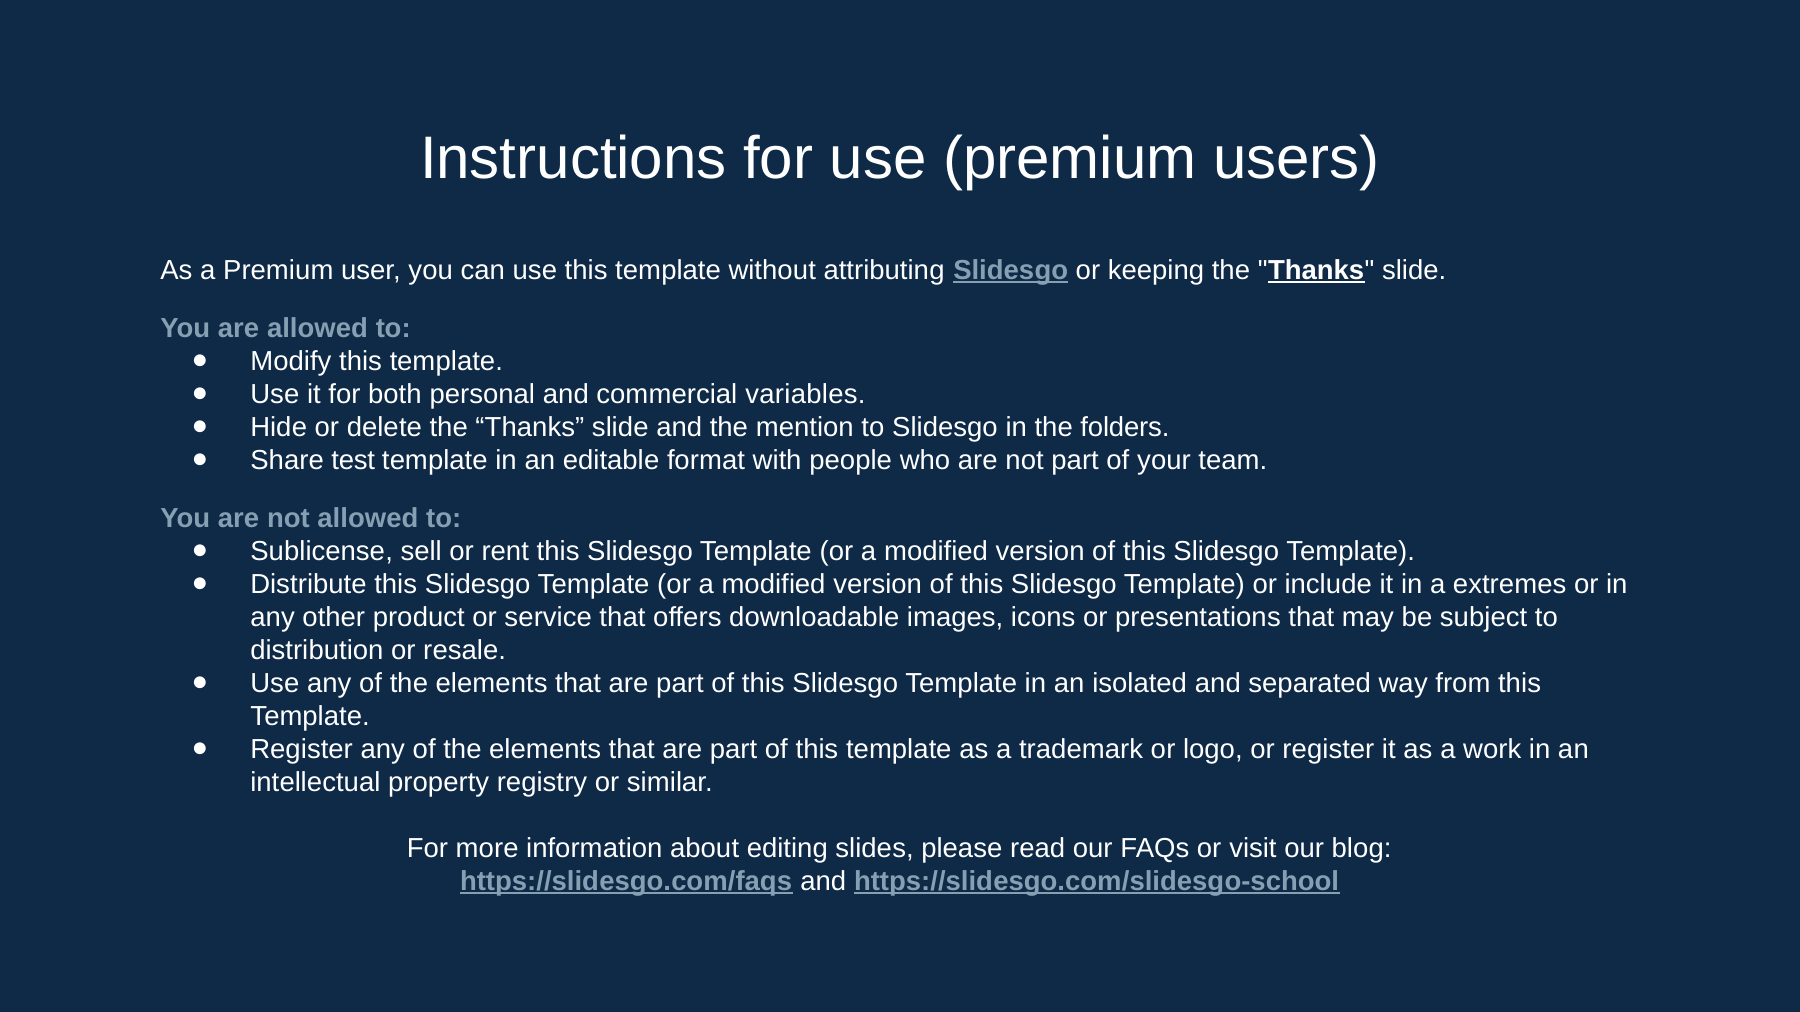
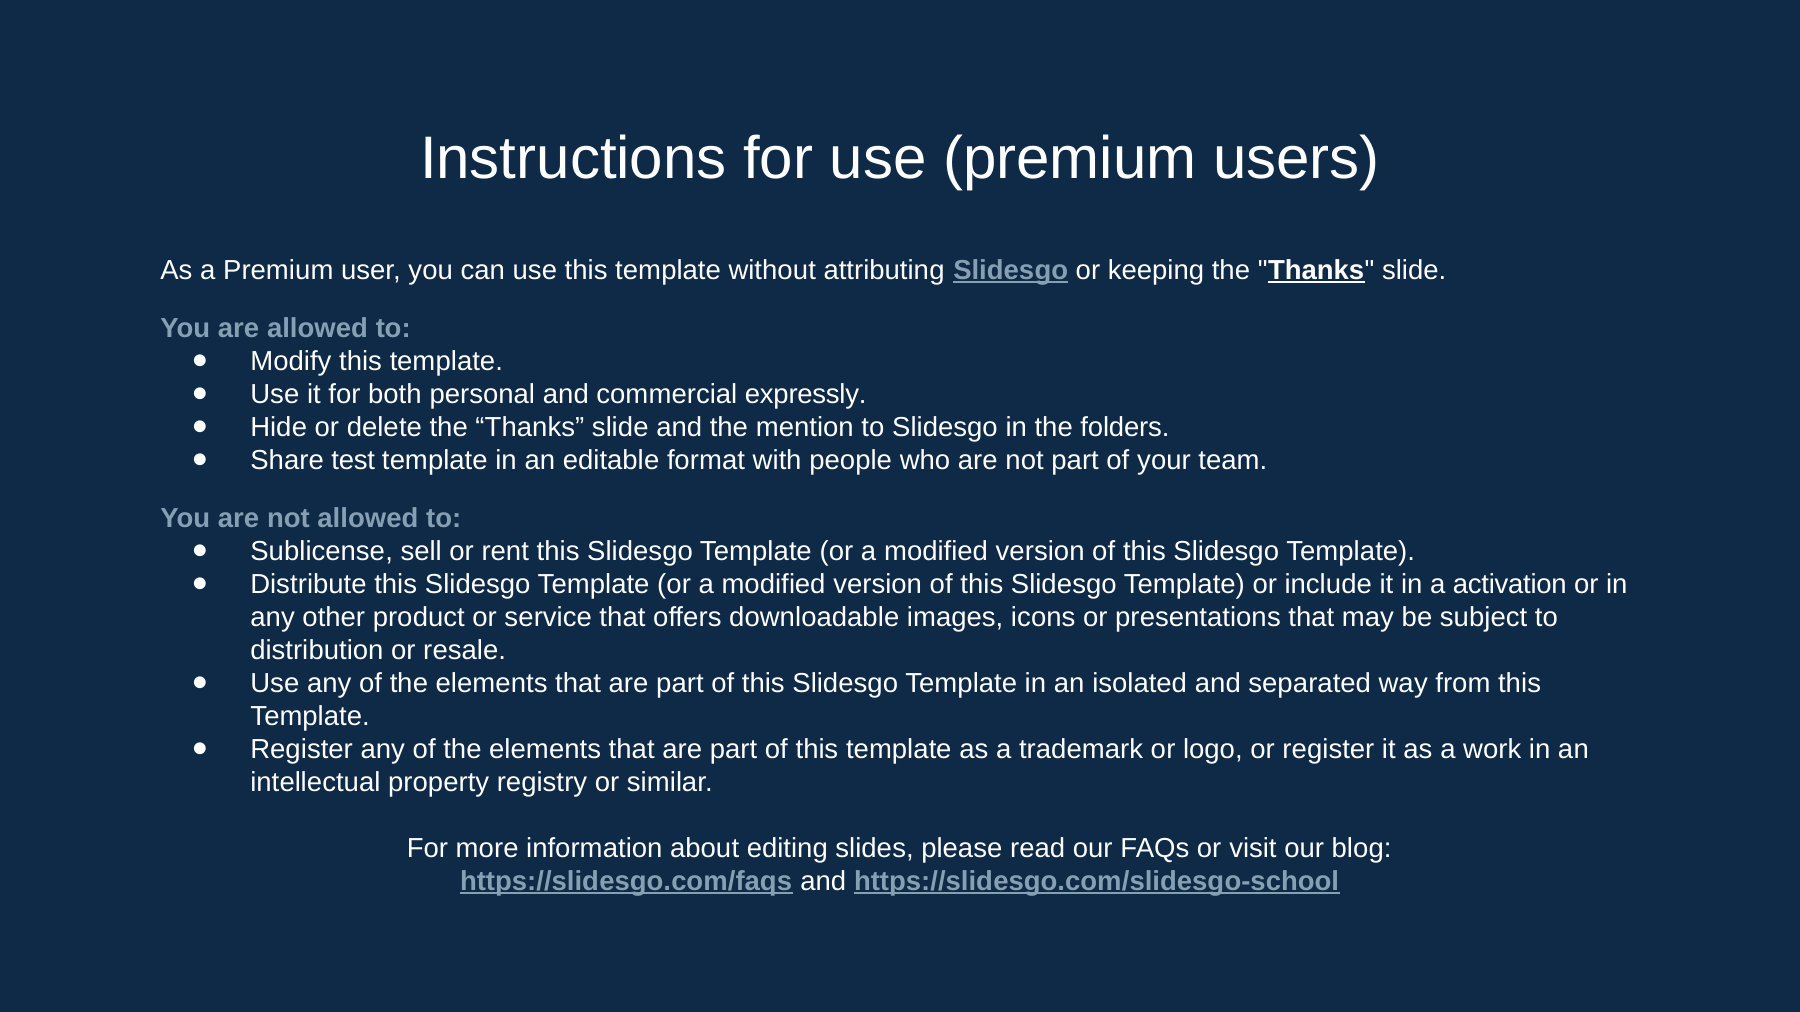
variables: variables -> expressly (806, 394)
extremes: extremes -> activation (1510, 584)
